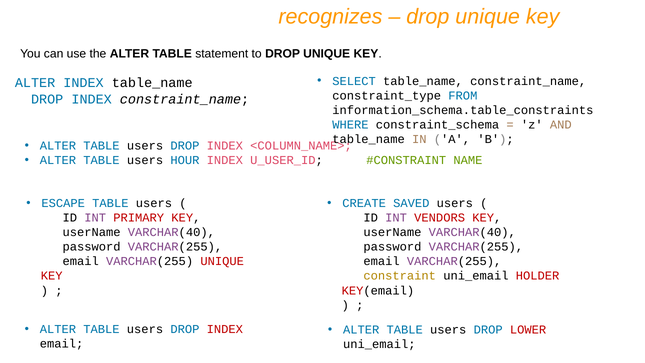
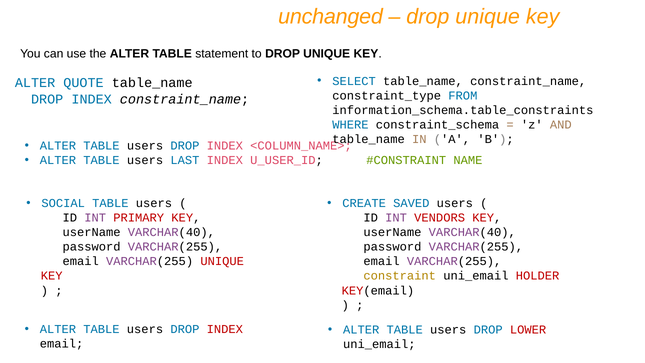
recognizes: recognizes -> unchanged (331, 17)
ALTER INDEX: INDEX -> QUOTE (84, 83)
HOUR: HOUR -> LAST (185, 160)
ESCAPE: ESCAPE -> SOCIAL (63, 203)
